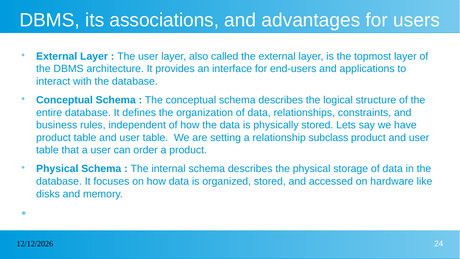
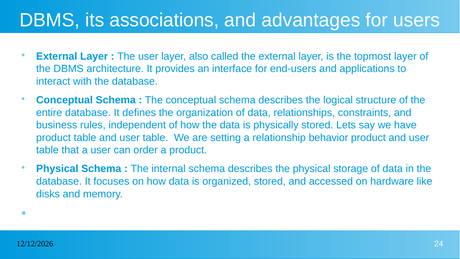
subclass: subclass -> behavior (328, 138)
